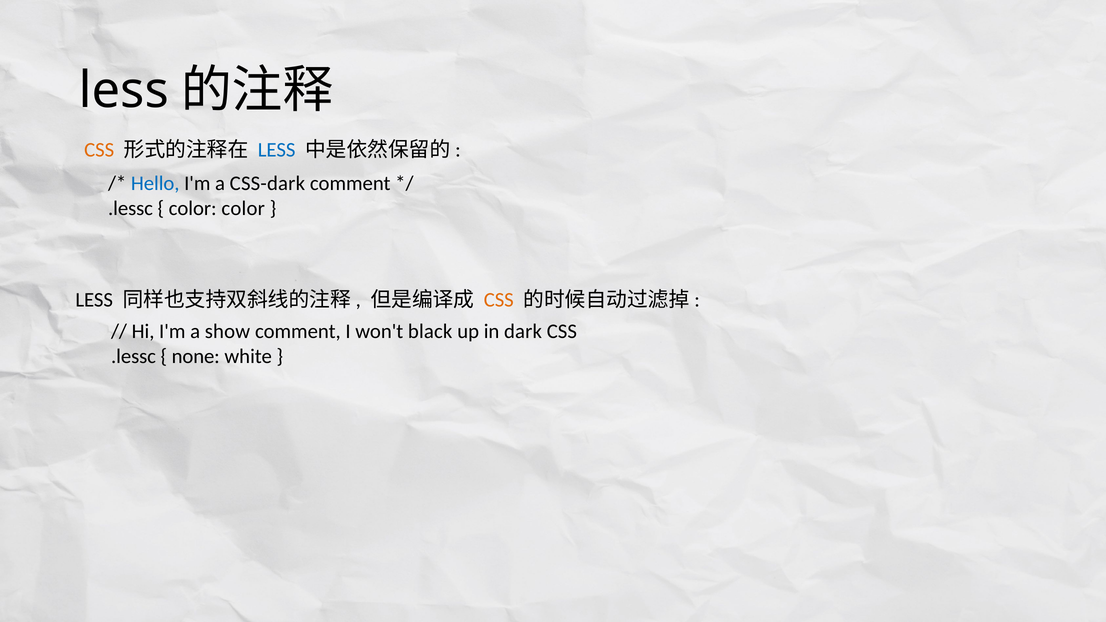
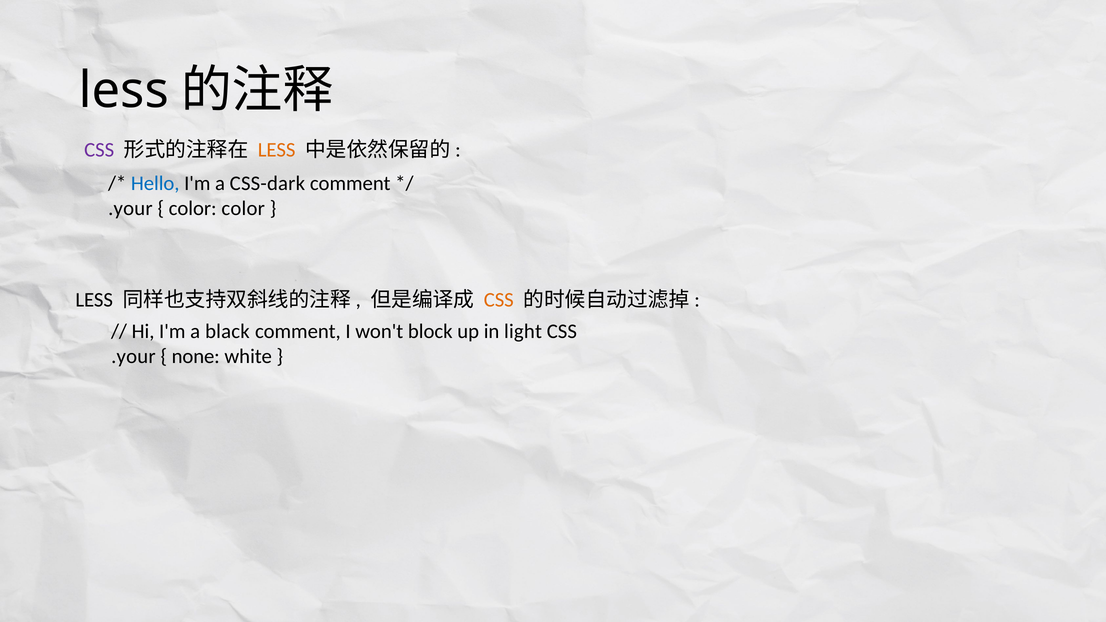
CSS colour: orange -> purple (99, 150)
LESS colour: blue -> orange (277, 150)
.lessc: .lessc -> .your (130, 208)
show: show -> black (227, 332)
black: black -> block (430, 332)
dark: dark -> light (523, 332)
.lessc: .lessc -> .your (133, 356)
